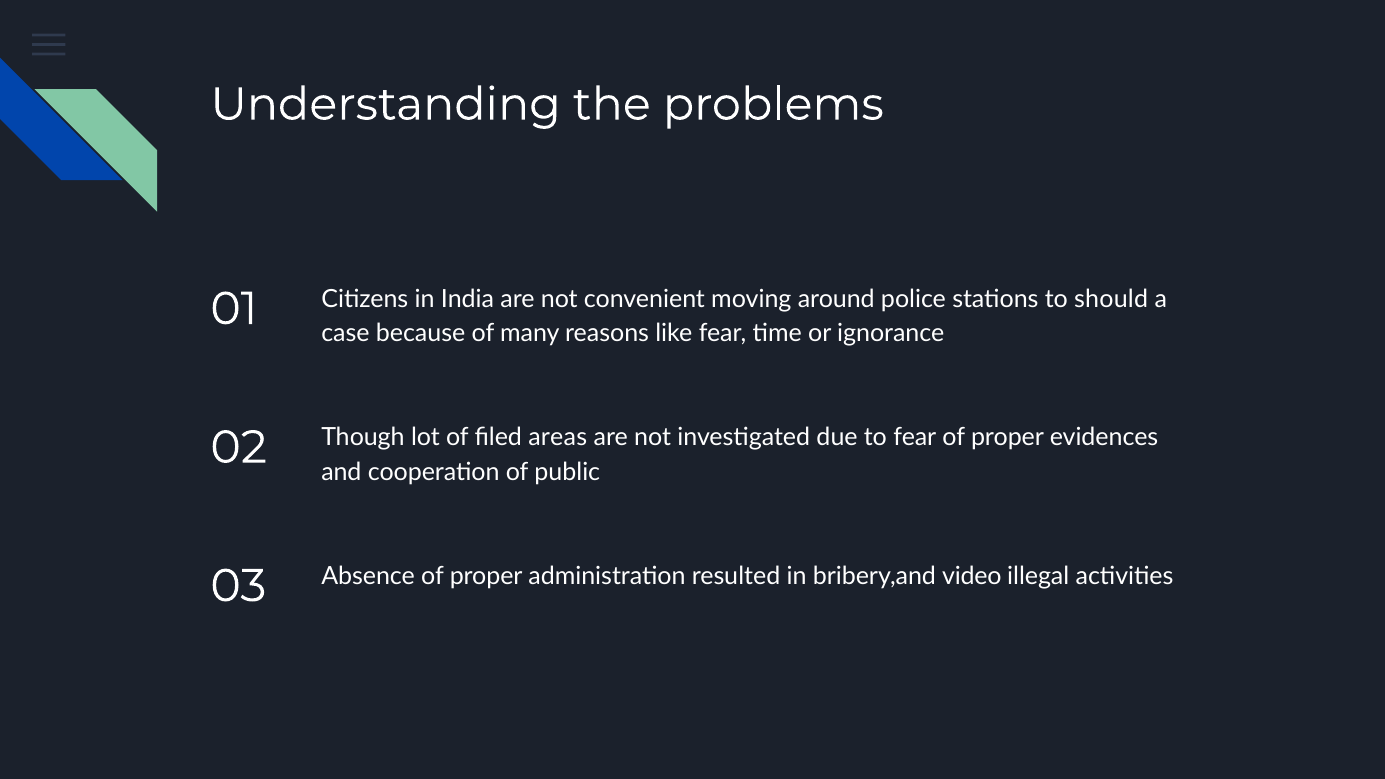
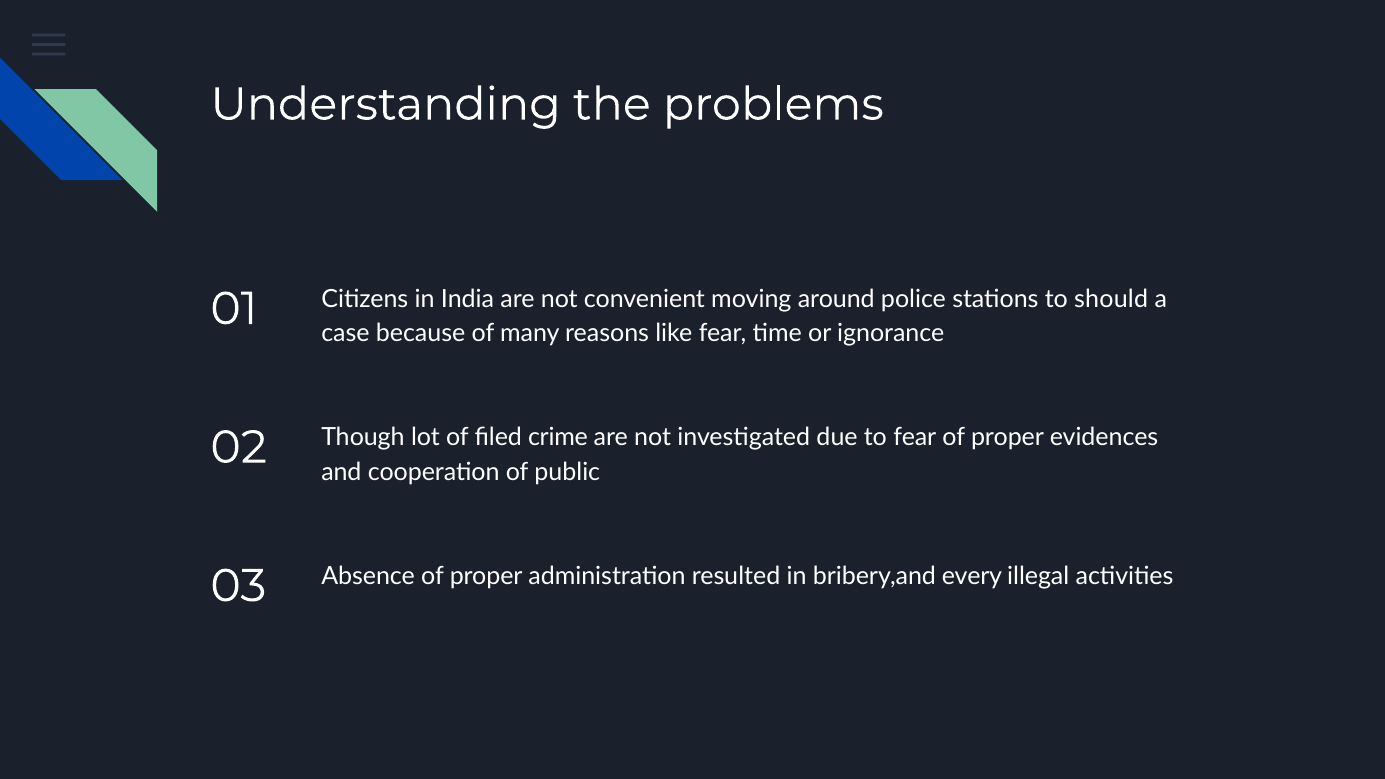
areas: areas -> crime (558, 438)
video: video -> every (972, 576)
